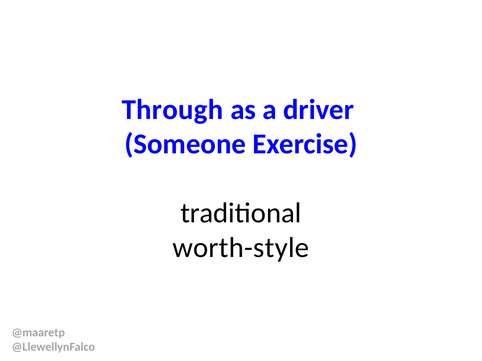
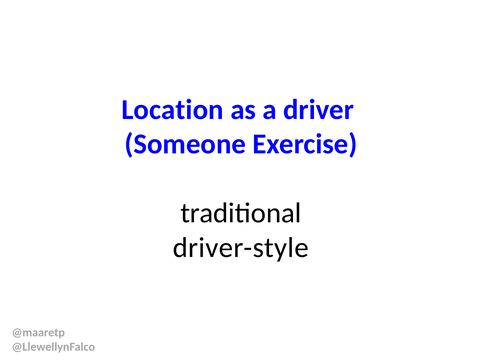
Through: Through -> Location (173, 110)
worth-style: worth-style -> driver-style (241, 248)
